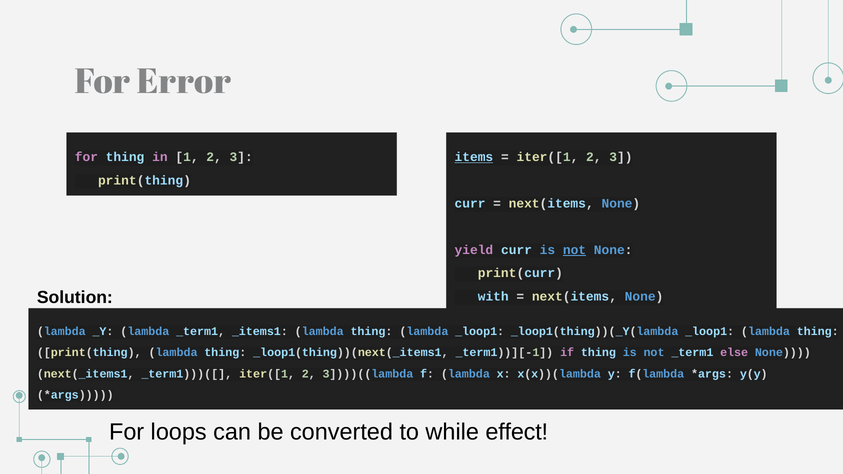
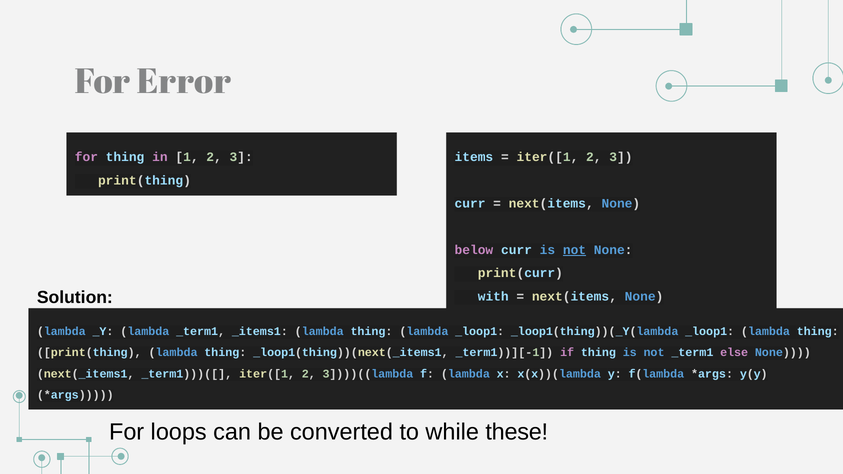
items underline: present -> none (474, 157)
yield: yield -> below (474, 250)
effect: effect -> these (517, 432)
